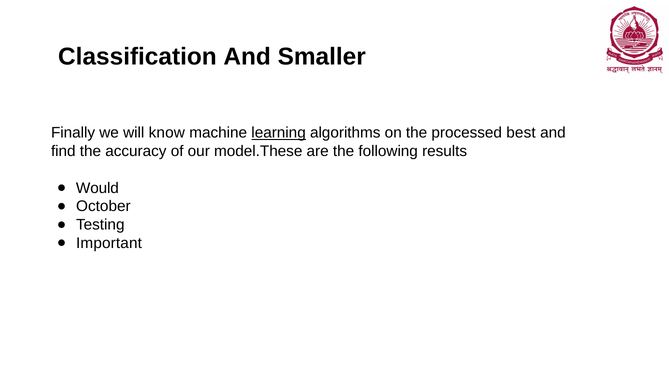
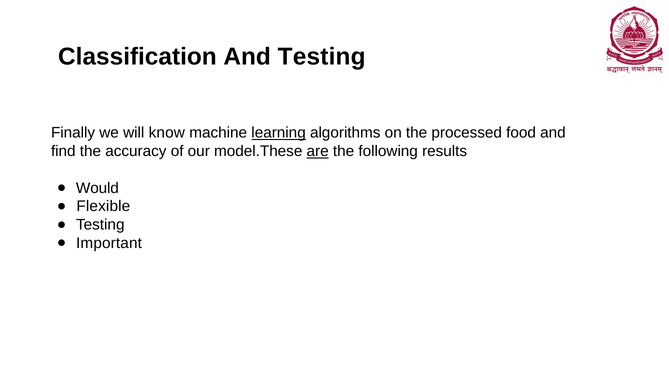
And Smaller: Smaller -> Testing (322, 57)
best: best -> food (521, 133)
are underline: none -> present (318, 151)
October: October -> Flexible (103, 207)
